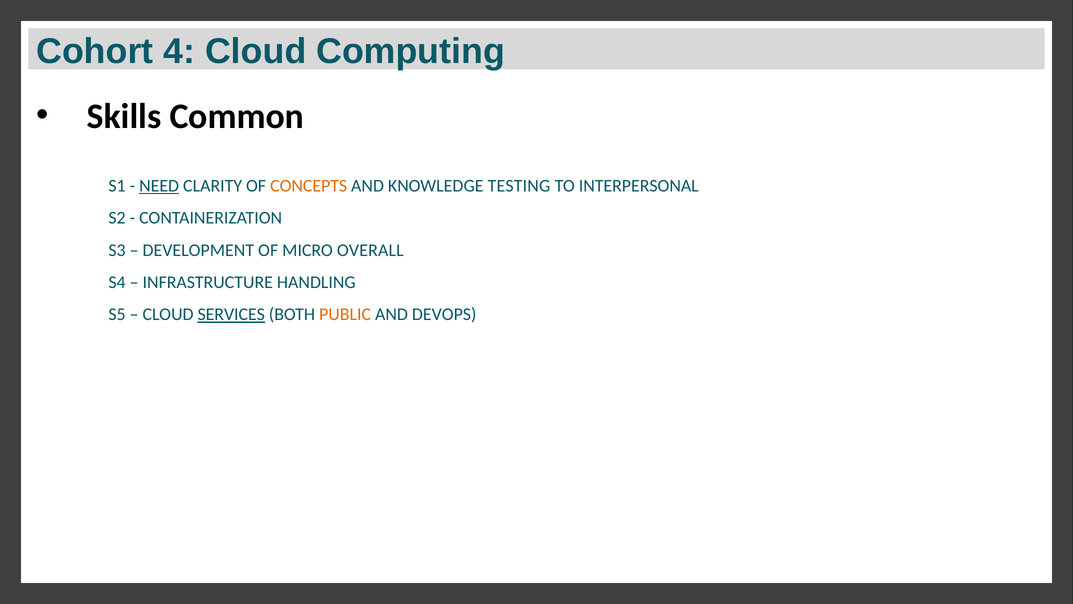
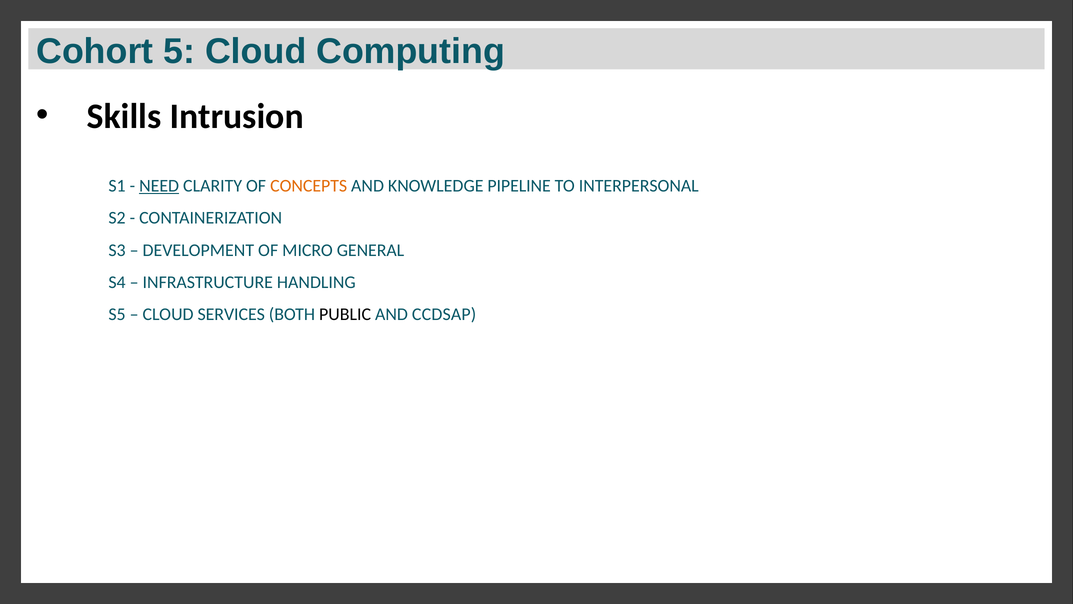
4: 4 -> 5 (179, 51)
Common: Common -> Intrusion (237, 116)
TESTING: TESTING -> PIPELINE (519, 186)
OVERALL: OVERALL -> GENERAL (370, 250)
SERVICES underline: present -> none (231, 314)
PUBLIC colour: orange -> black (345, 314)
DEVOPS: DEVOPS -> CCDSAP (444, 314)
